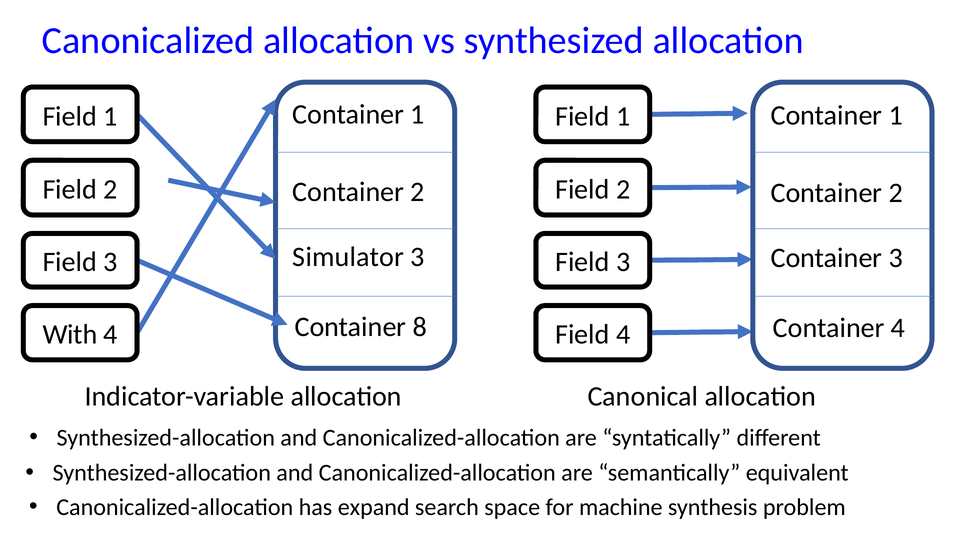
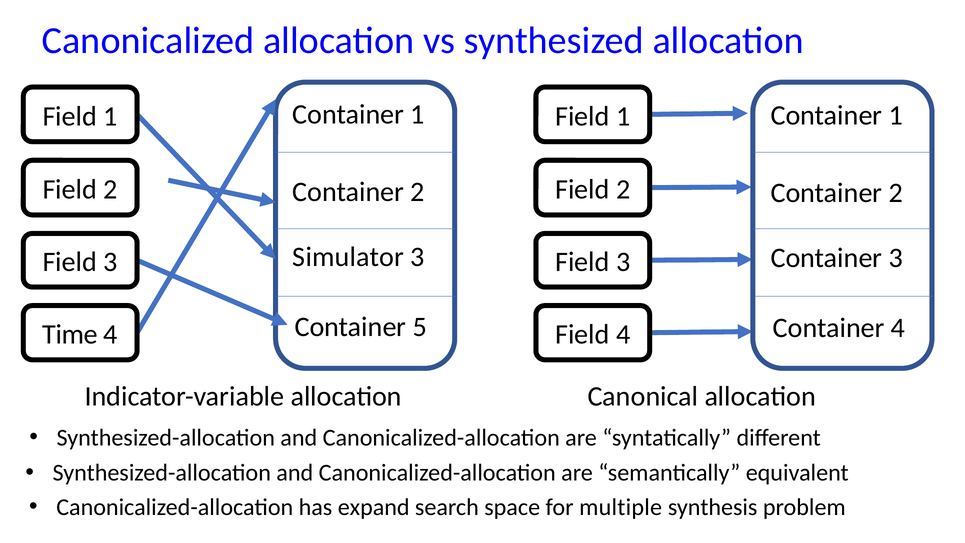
8: 8 -> 5 (420, 327)
With: With -> Time (70, 335)
machine: machine -> multiple (621, 507)
